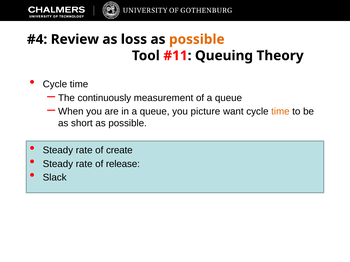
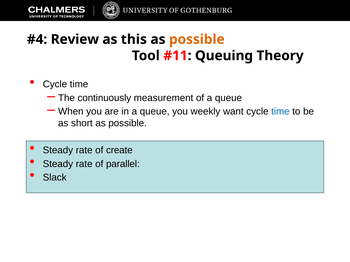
loss: loss -> this (134, 39)
picture: picture -> weekly (205, 112)
time colour: orange -> blue (280, 112)
release: release -> parallel (123, 164)
